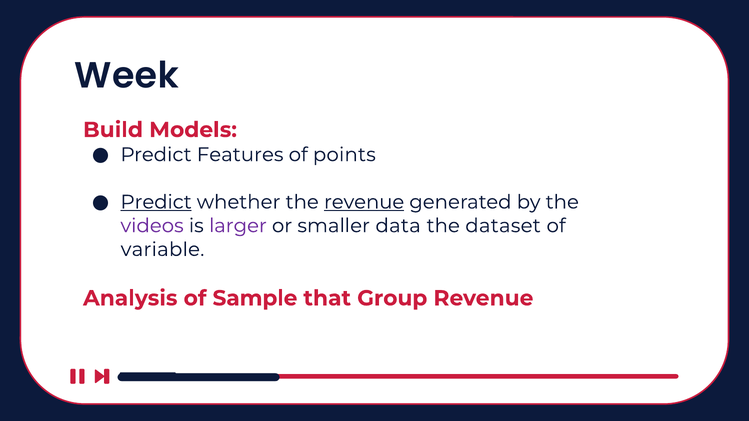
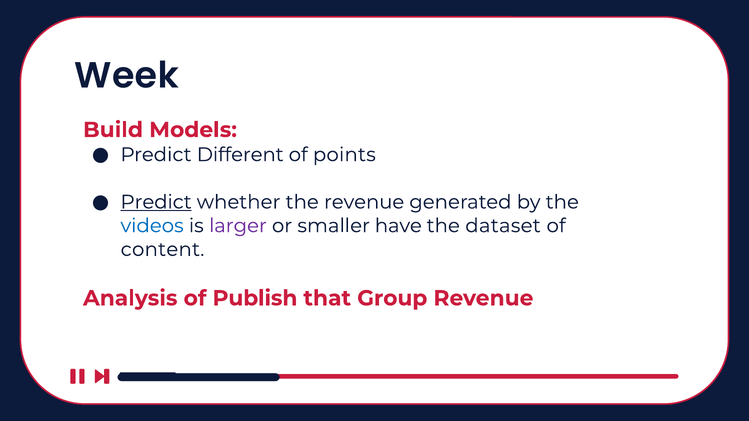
Features: Features -> Different (240, 155)
revenue underline: present -> none (364, 202)
videos colour: purple -> blue (152, 226)
data: data -> have (398, 226)
variable: variable -> content (163, 250)
Sample: Sample -> Publish (255, 298)
